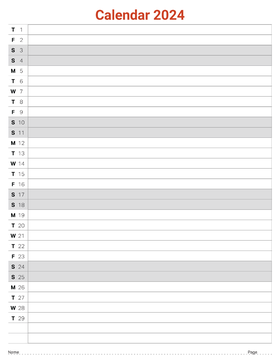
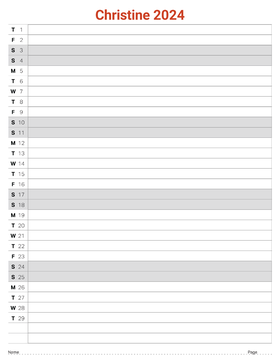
Calendar: Calendar -> Christine (123, 15)
